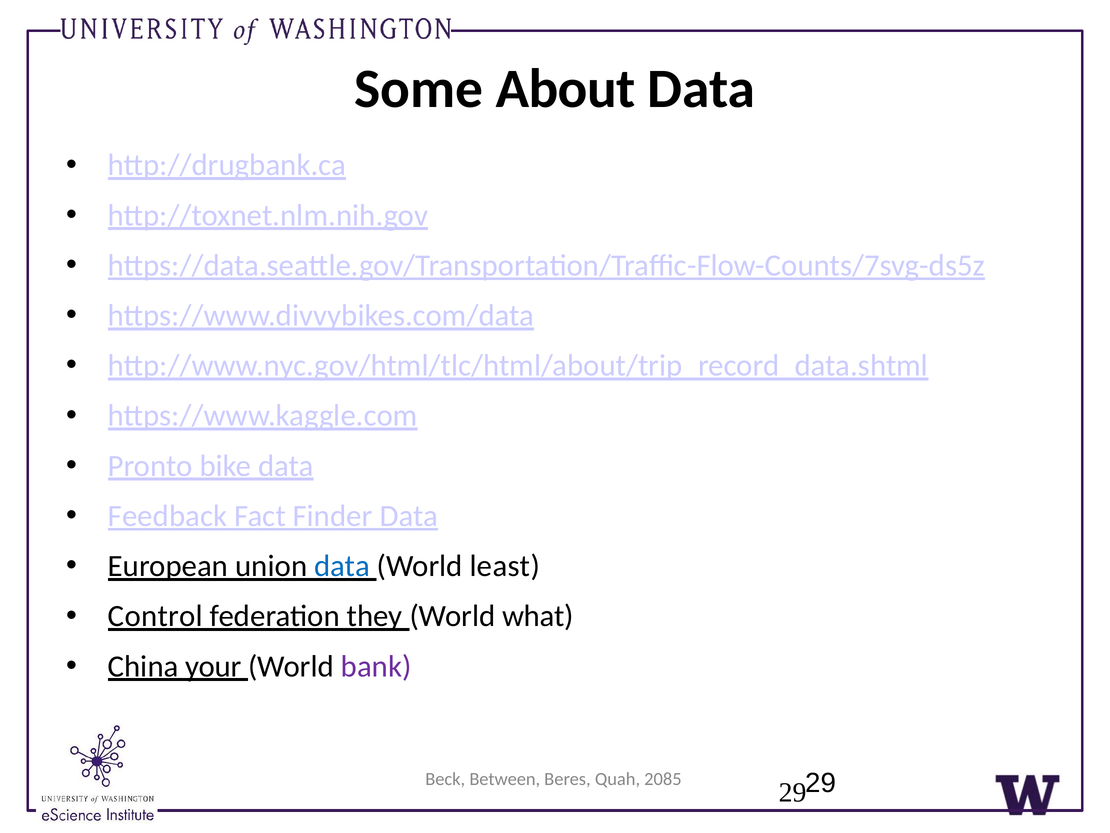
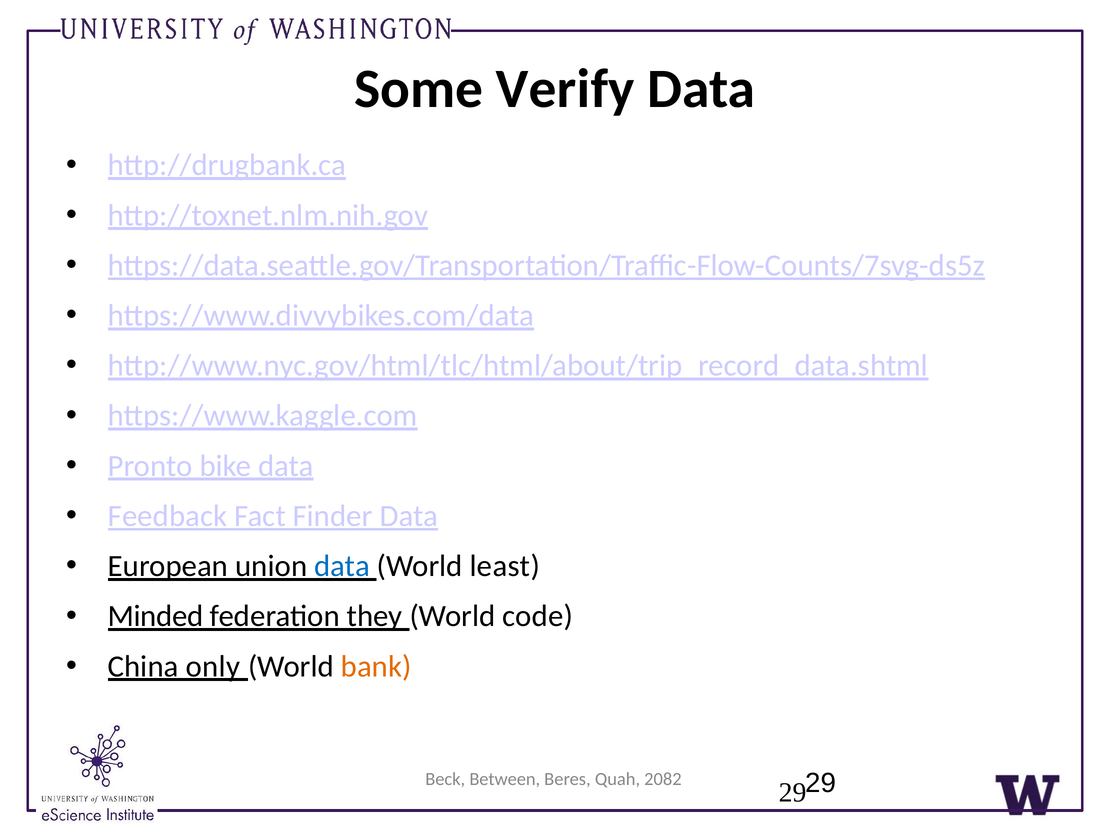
About: About -> Verify (565, 89)
Control: Control -> Minded (156, 616)
what: what -> code (538, 616)
your: your -> only (213, 666)
bank colour: purple -> orange (376, 666)
2085: 2085 -> 2082 (663, 779)
